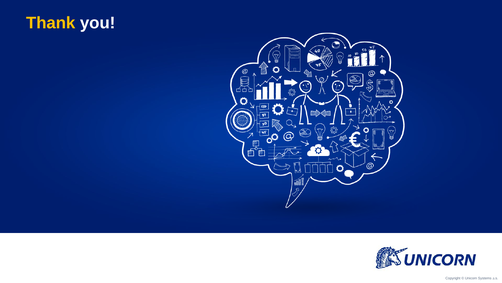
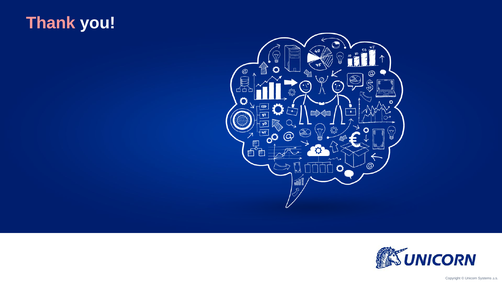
Thank colour: yellow -> pink (51, 23)
